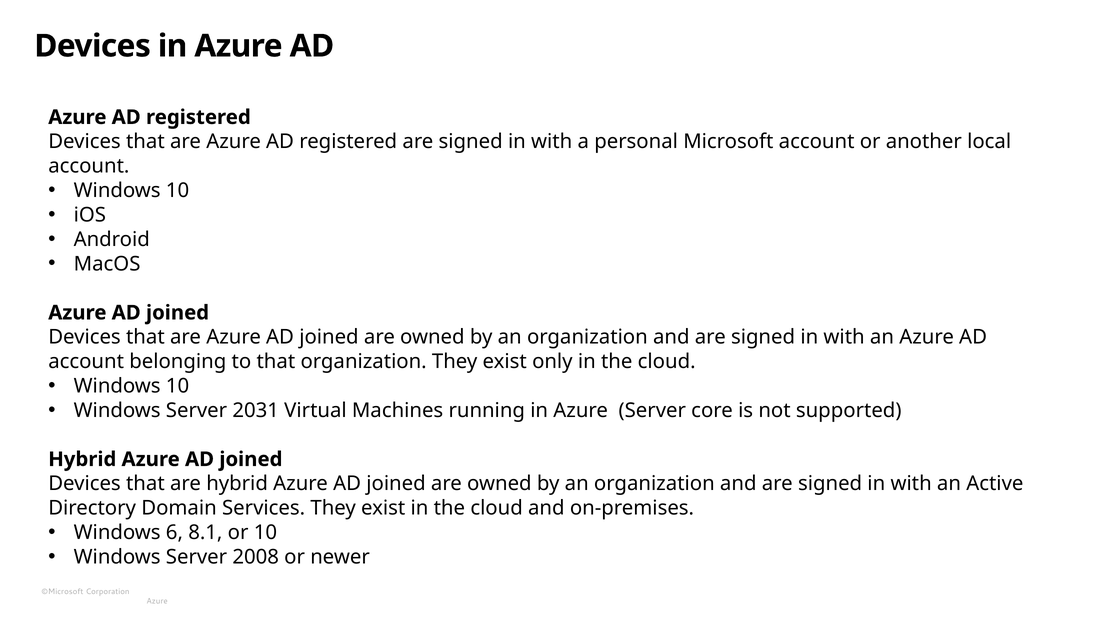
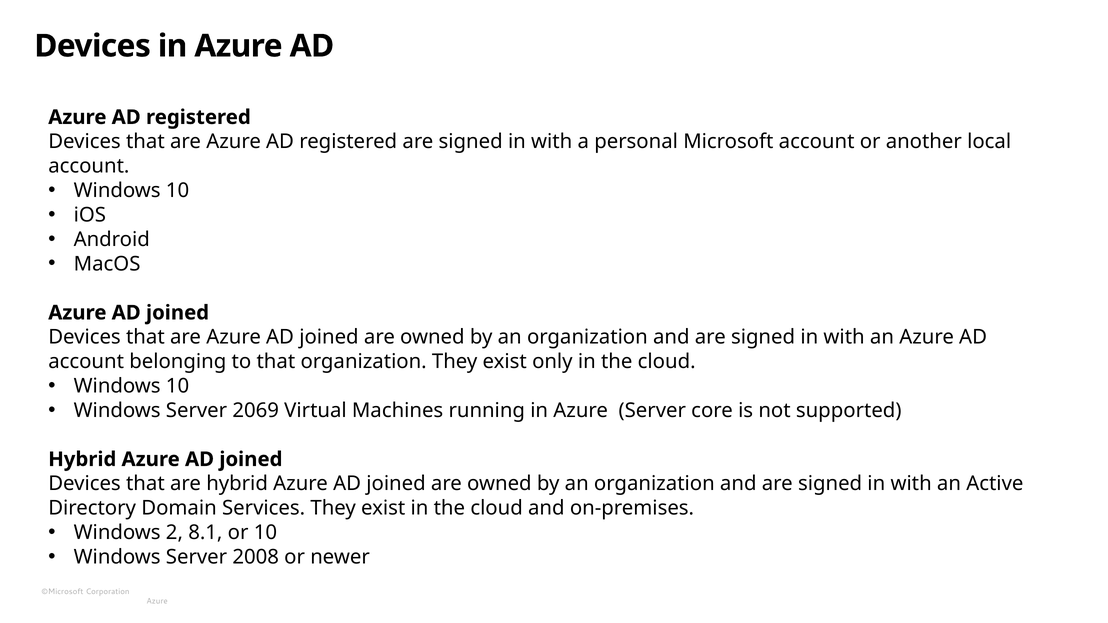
2031: 2031 -> 2069 (256, 411)
6: 6 -> 2 (174, 533)
